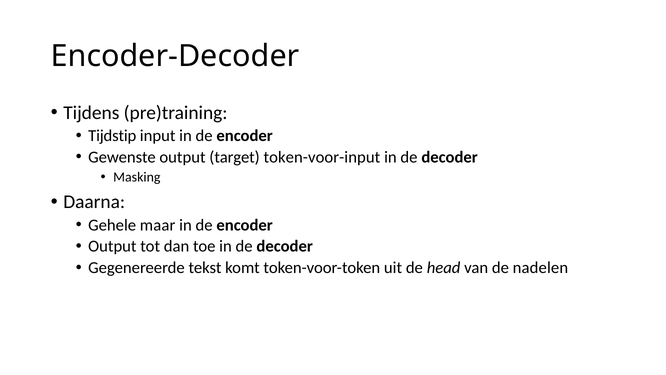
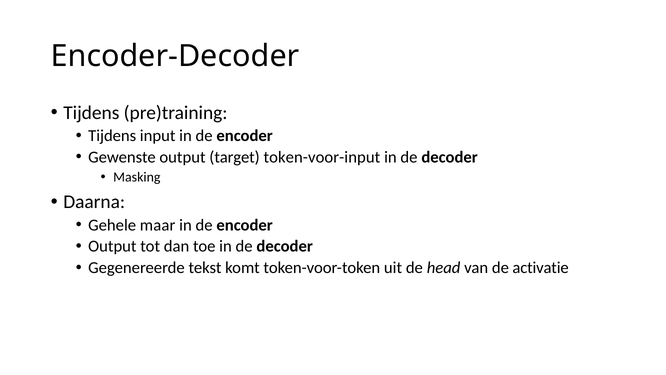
Tijdstip: Tijdstip -> Tijdens (112, 136)
nadelen: nadelen -> activatie (541, 268)
